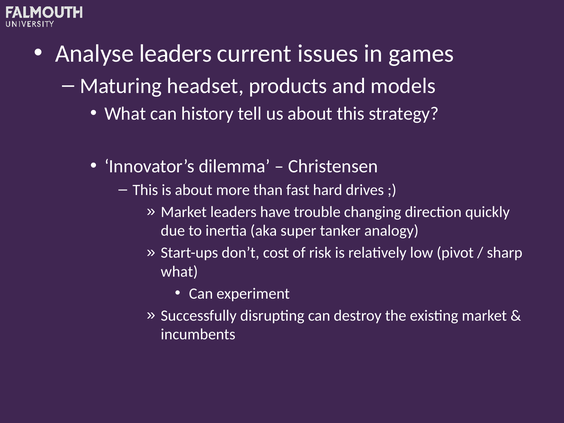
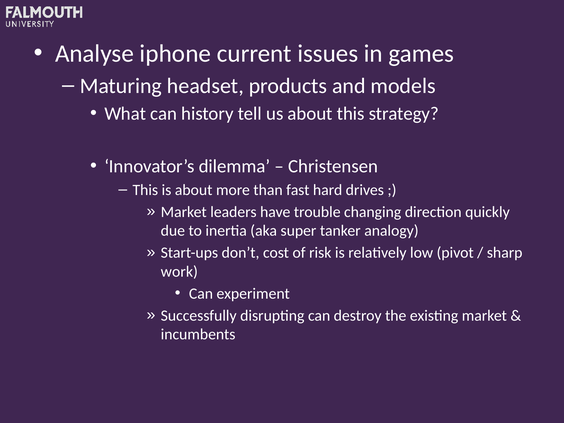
Analyse leaders: leaders -> iphone (175, 53)
what: what -> work (179, 272)
